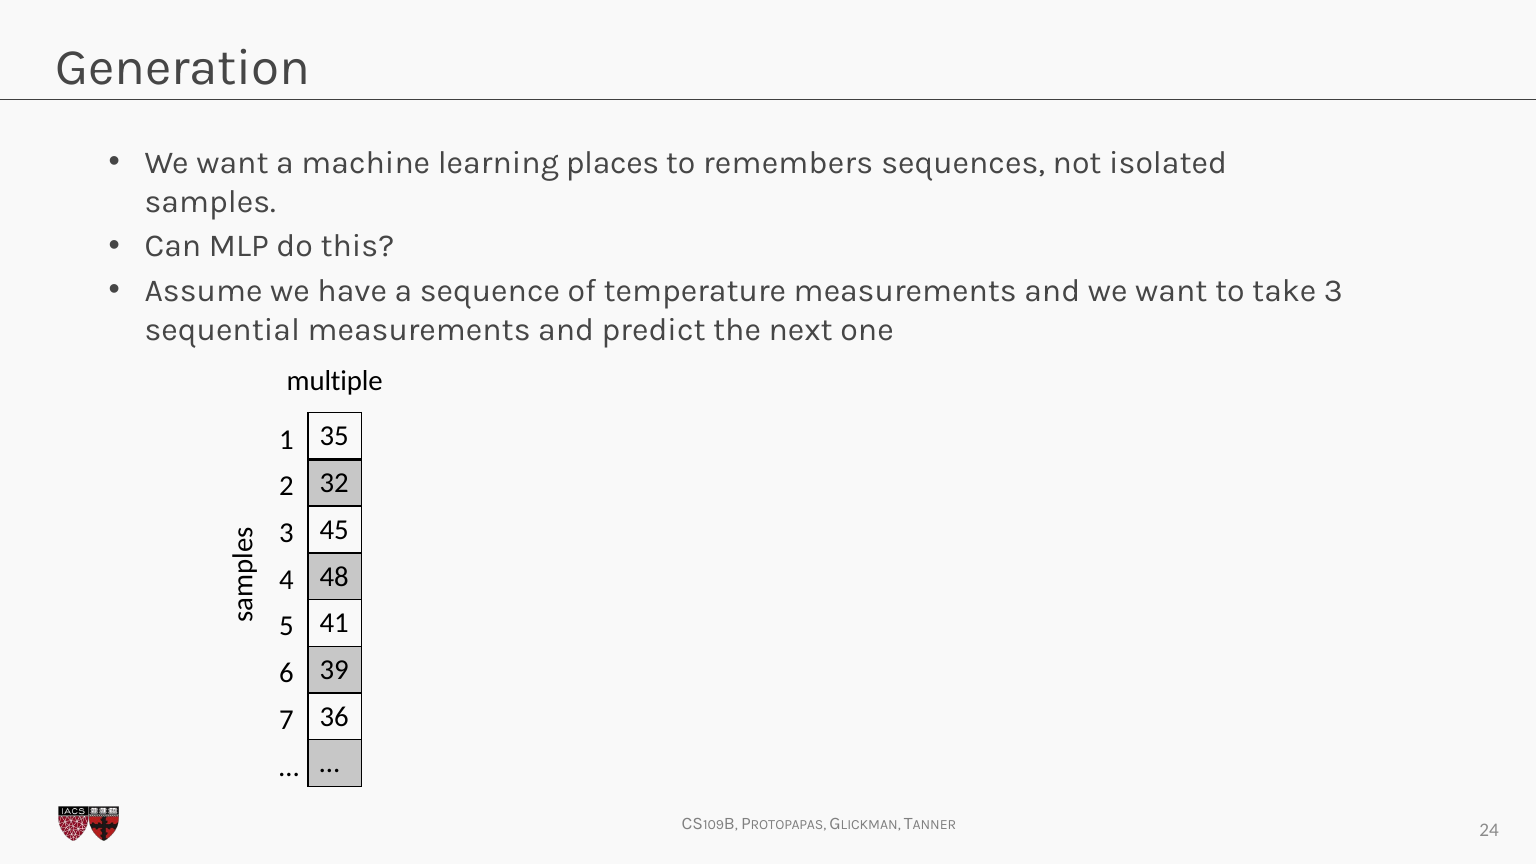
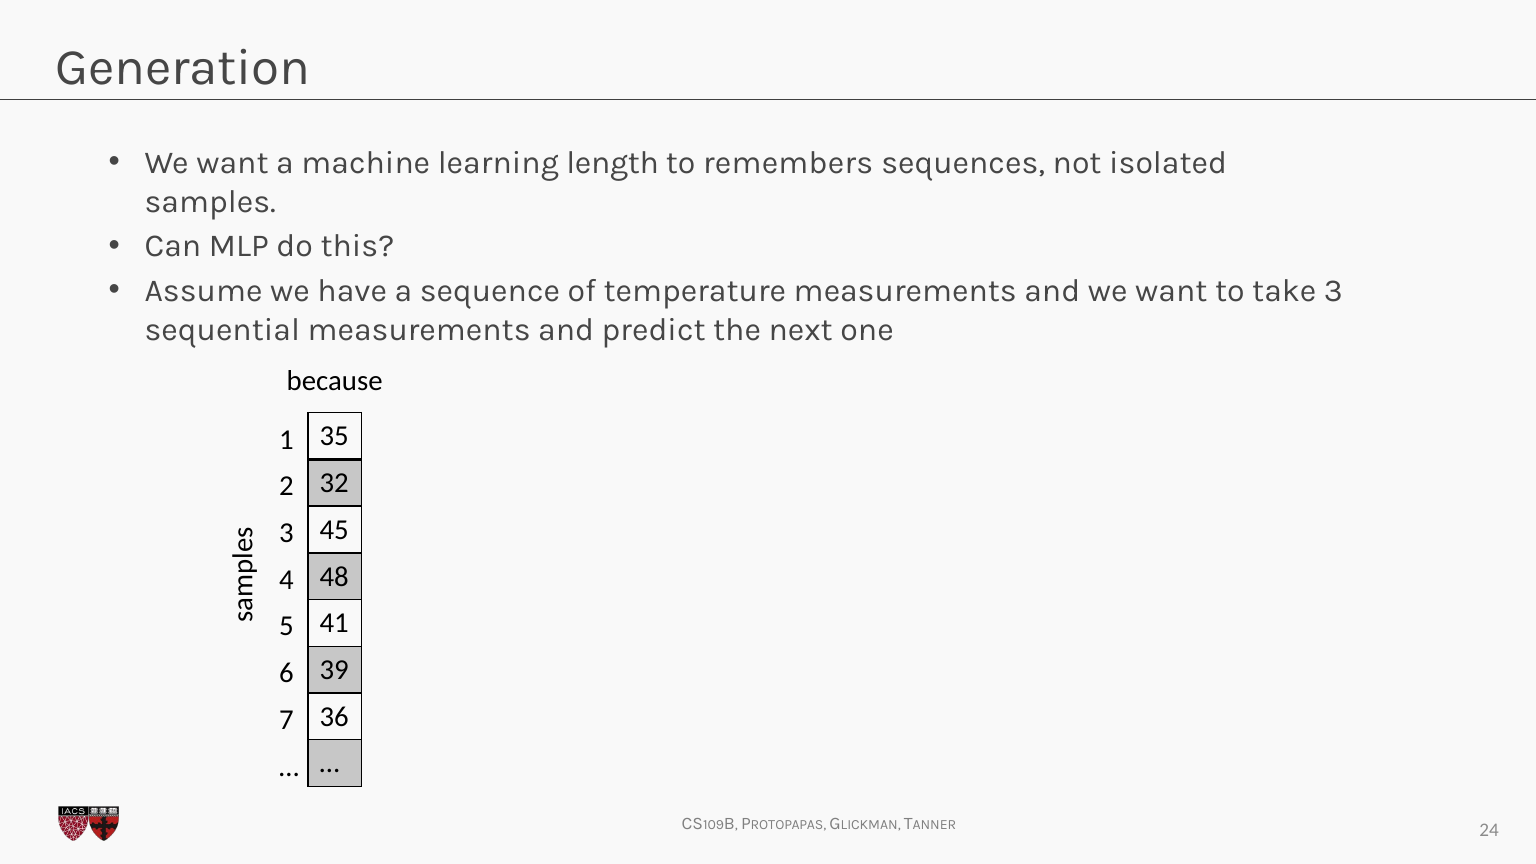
places: places -> length (613, 163)
multiple: multiple -> because (335, 381)
